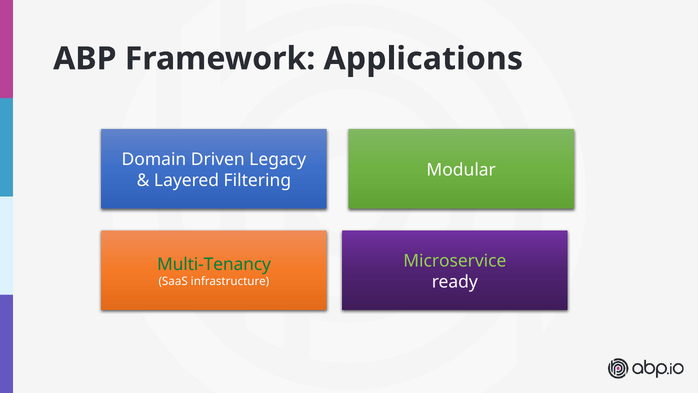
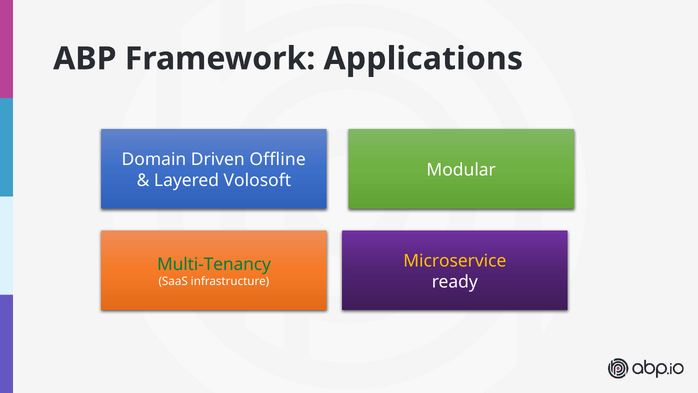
Legacy: Legacy -> Offline (278, 160)
Filtering: Filtering -> Volosoft (257, 180)
Microservice colour: light green -> yellow (455, 261)
